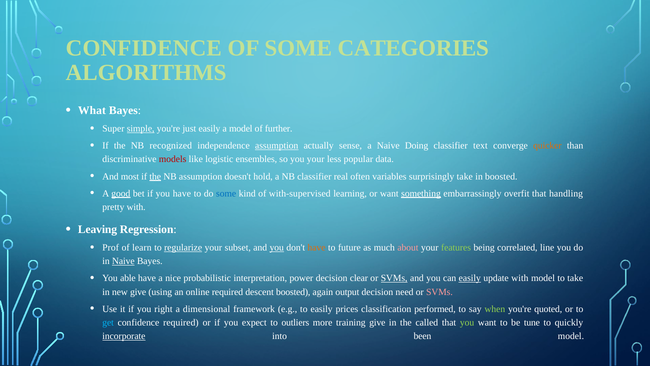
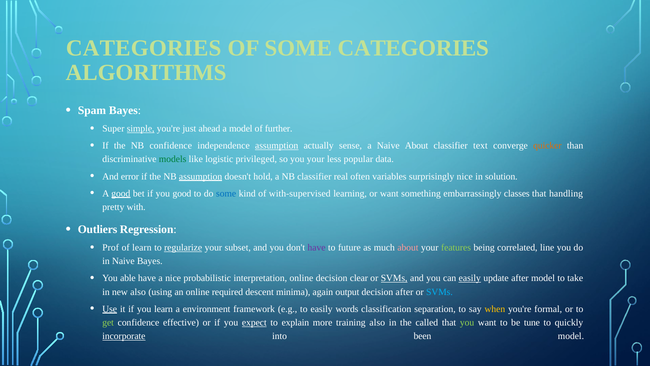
CONFIDENCE: CONFIDENCE -> CATEGORIES (144, 48)
What: What -> Spam (92, 110)
just easily: easily -> ahead (209, 129)
NB recognized: recognized -> confidence (171, 146)
Naive Doing: Doing -> About (417, 146)
models colour: red -> green (173, 159)
ensembles: ensembles -> privileged (256, 159)
most: most -> error (130, 176)
the underline: present -> none (155, 176)
assumption underline: none -> present (201, 176)
surprisingly take: take -> nice (465, 176)
in boosted: boosted -> solution (501, 176)
you have: have -> good (182, 193)
something underline: present -> none (421, 193)
overfit: overfit -> classes (517, 193)
Leaving: Leaving -> Outliers (98, 229)
you underline: present -> none (277, 247)
have colour: orange -> purple (317, 247)
Naive underline: present -> none (123, 261)
interpretation power: power -> online (301, 278)
update with: with -> after (520, 278)
new give: give -> also (138, 292)
descent boosted: boosted -> minima (293, 292)
decision need: need -> after (404, 292)
SVMs colour: pink -> light blue (439, 292)
Use underline: none -> present (110, 309)
you right: right -> learn (164, 309)
dimensional: dimensional -> environment (207, 309)
prices: prices -> words (347, 309)
performed: performed -> separation (435, 309)
when colour: light green -> yellow (495, 309)
quoted: quoted -> formal (548, 309)
get colour: light blue -> light green (108, 322)
confidence required: required -> effective (181, 322)
expect underline: none -> present (254, 322)
outliers: outliers -> explain (295, 322)
training give: give -> also (377, 322)
